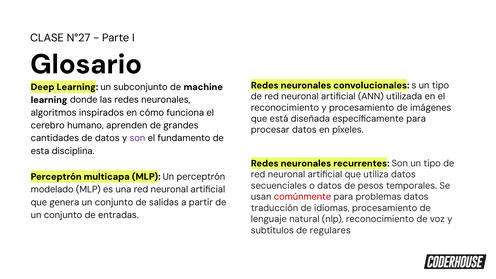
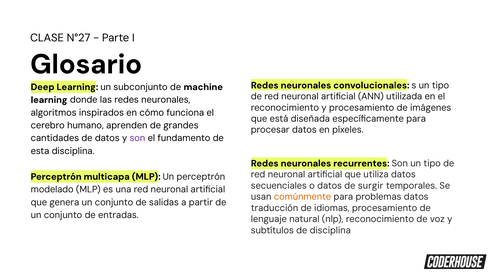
pesos: pesos -> surgir (371, 186)
comúnmente colour: red -> orange (302, 197)
de regulares: regulares -> disciplina (330, 230)
